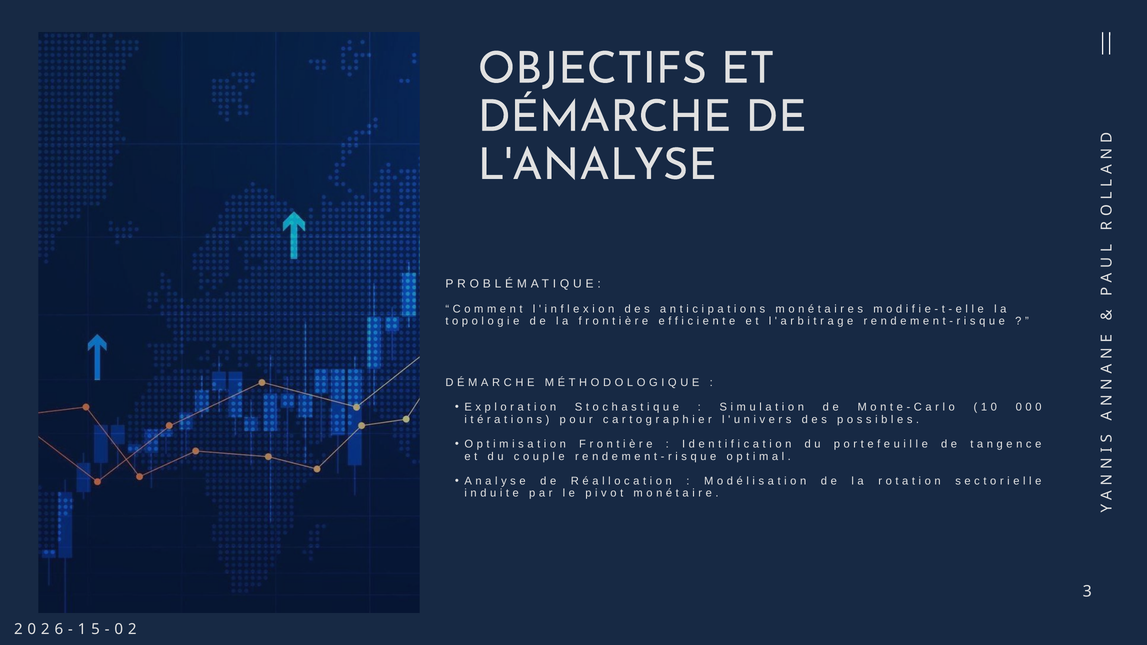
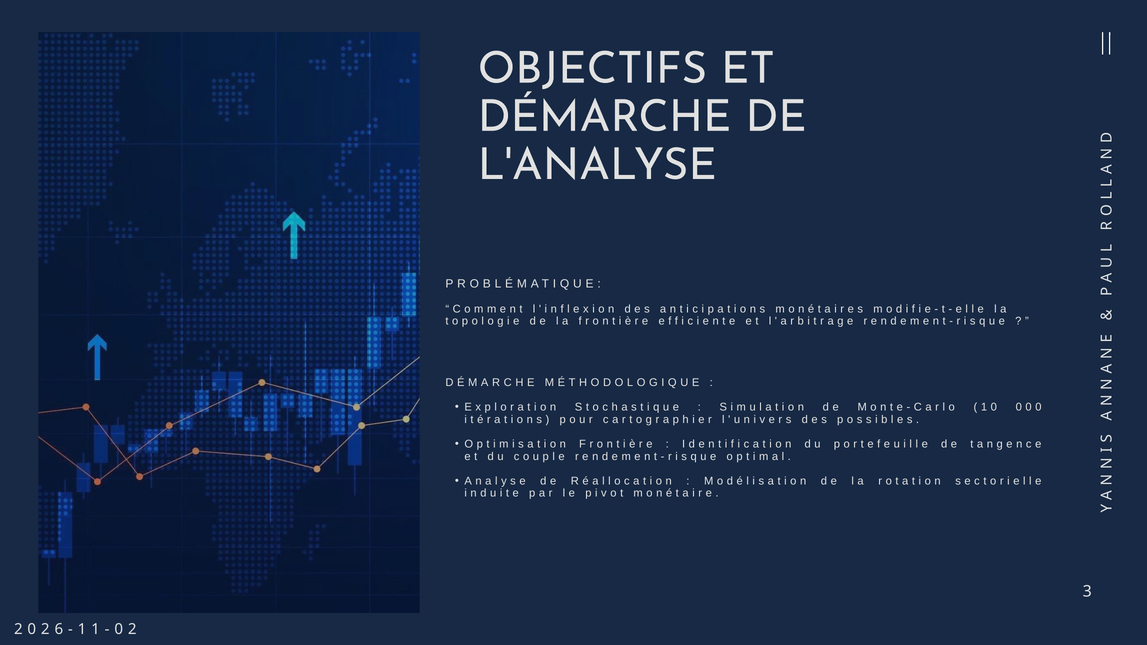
5: 5 -> 1 (95, 629)
